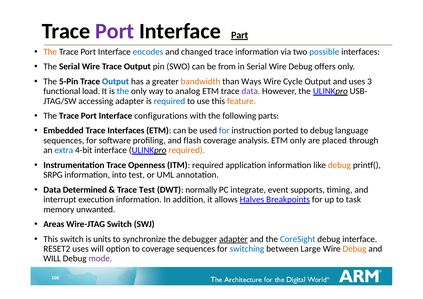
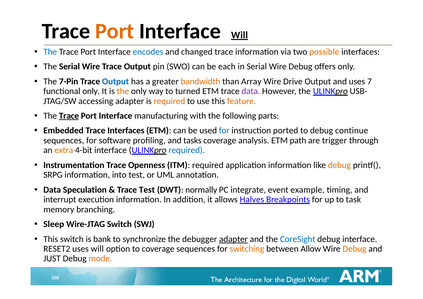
Port colour: purple -> orange (115, 31)
Interface Part: Part -> Will (240, 35)
The colour: orange -> blue (50, 52)
possible colour: blue -> orange (324, 52)
from: from -> each (227, 67)
5-Pin: 5-Pin -> 7-Pin (69, 81)
Ways: Ways -> Array (251, 81)
Cycle: Cycle -> Drive (293, 81)
3: 3 -> 7 (369, 81)
functional load: load -> only (91, 91)
the colour: blue -> orange (123, 91)
analog: analog -> turned (188, 91)
required colour: blue -> orange (169, 101)
Trace underline: none -> present (69, 116)
configurations: configurations -> manufacturing (161, 116)
language: language -> continue (352, 131)
flash: flash -> tasks (192, 140)
ETM only: only -> path (298, 140)
placed: placed -> trigger (334, 140)
extra colour: blue -> orange (64, 150)
required colour: orange -> blue (187, 150)
Determined: Determined -> Speculation (85, 190)
supports: supports -> example (308, 190)
unwanted: unwanted -> branching (96, 209)
Areas: Areas -> Sleep (54, 224)
units: units -> bank (102, 239)
switching colour: blue -> orange (247, 249)
Large: Large -> Allow (311, 249)
WILL: WILL -> JUST (52, 259)
mode colour: purple -> orange (100, 259)
